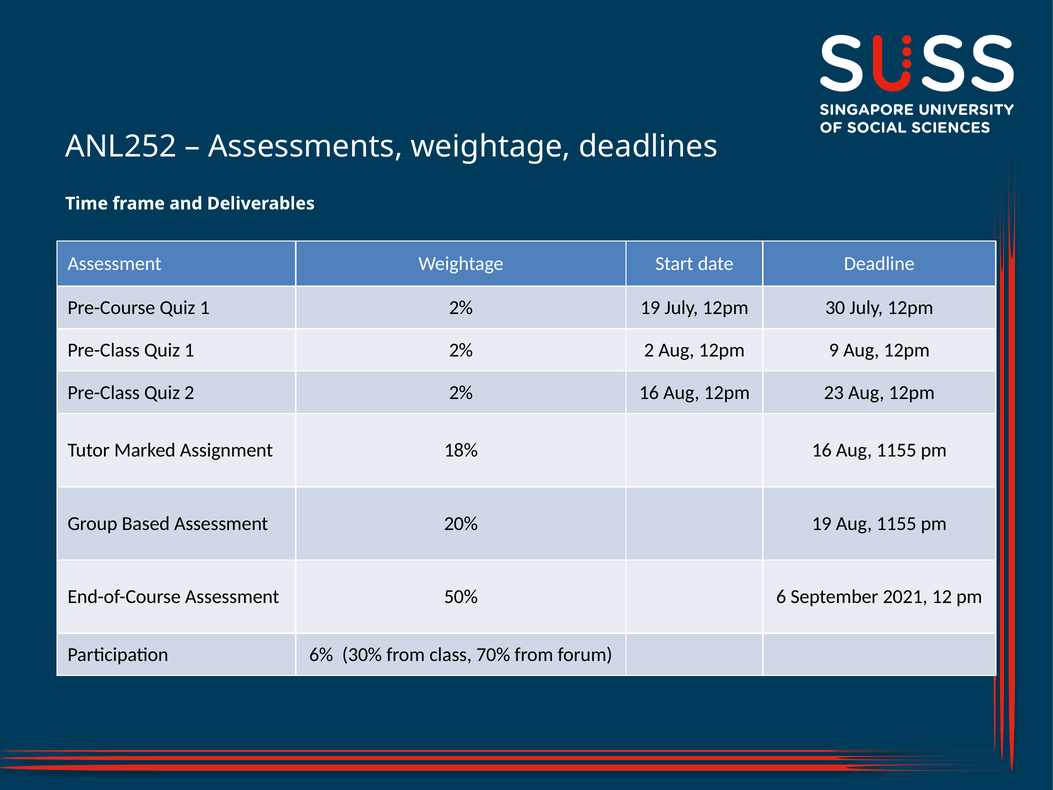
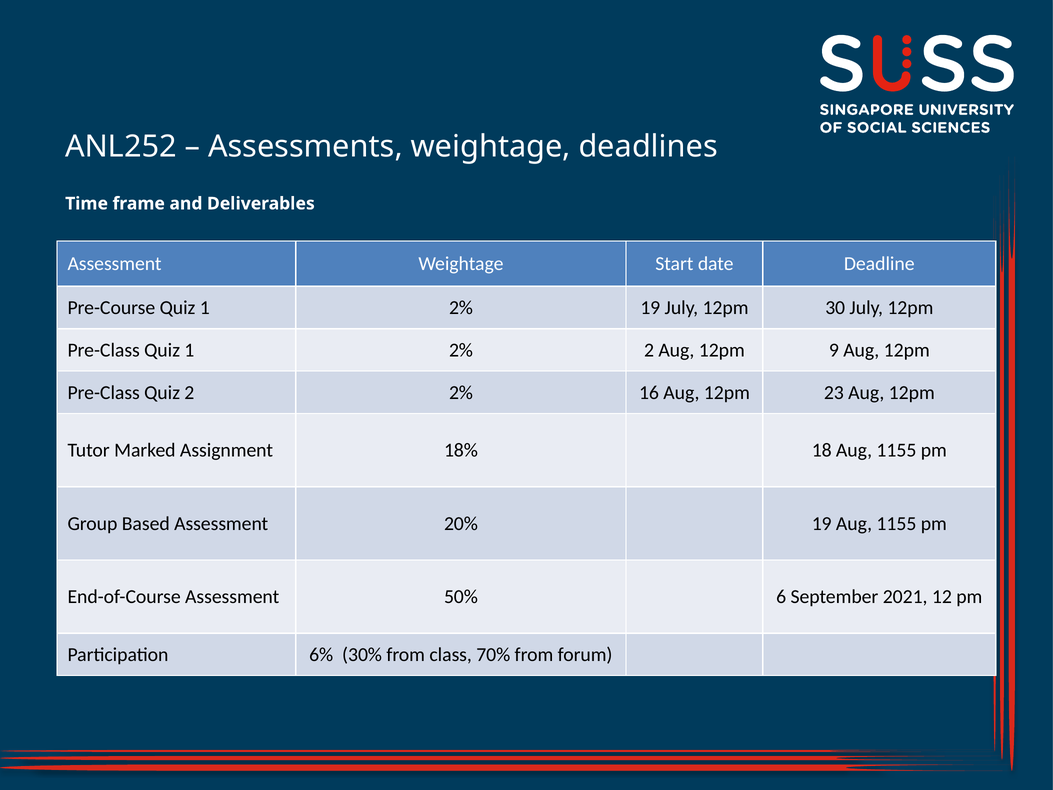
18% 16: 16 -> 18 (822, 450)
